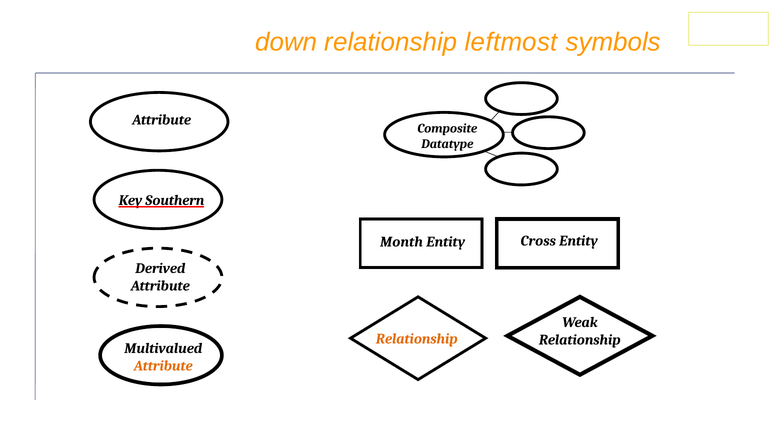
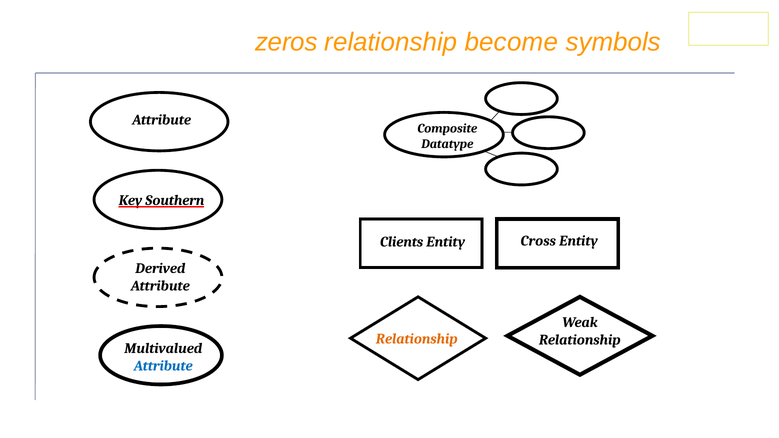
down: down -> zeros (286, 42)
leftmost: leftmost -> become (511, 42)
Month: Month -> Clients (402, 242)
Attribute colour: orange -> blue (163, 366)
